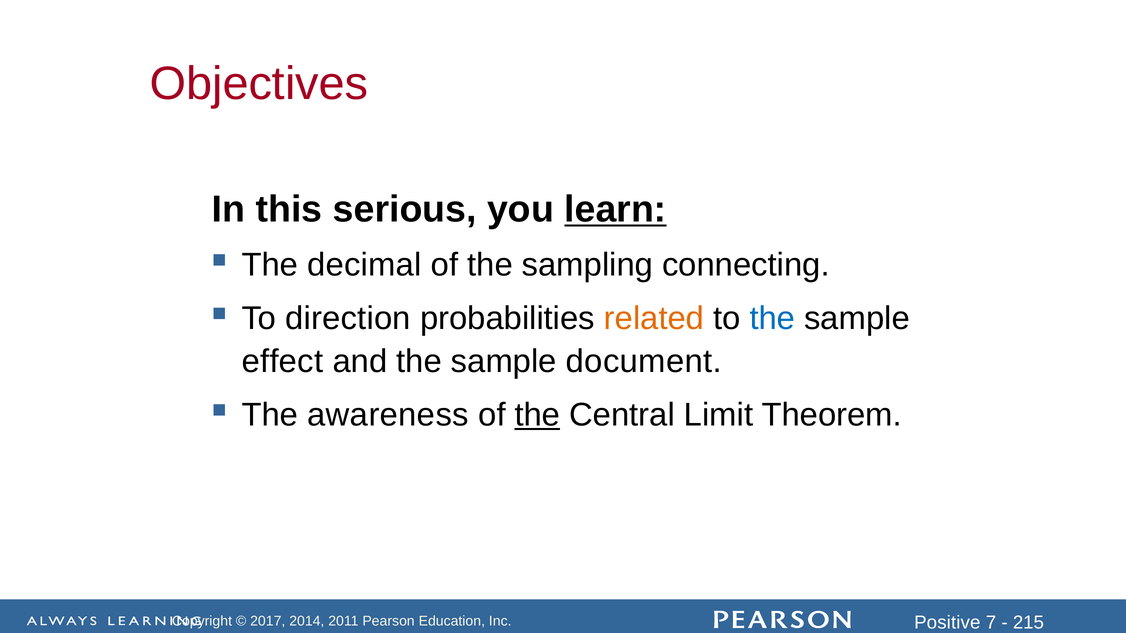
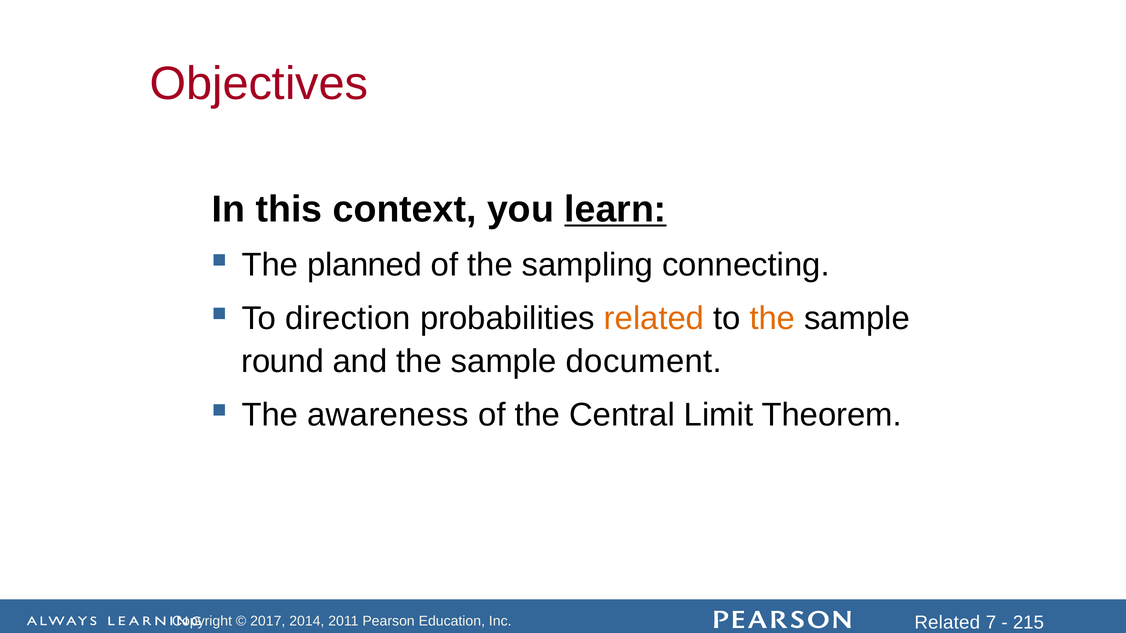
serious: serious -> context (405, 210)
decimal: decimal -> planned (365, 265)
the colour: blue -> orange (772, 318)
effect: effect -> round (283, 362)
the underline: present -> none (537, 415)
Positive: Positive -> Related (947, 623)
